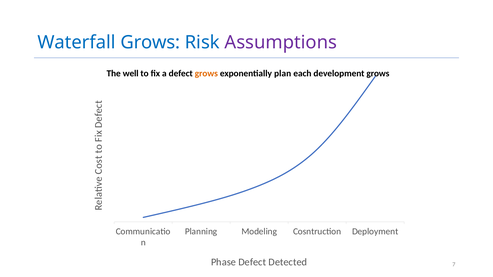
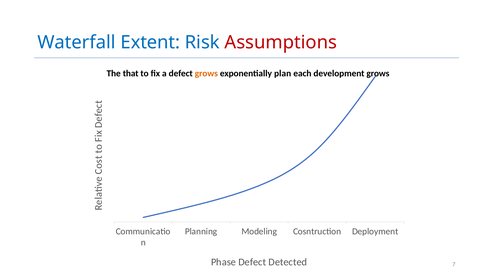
Waterfall Grows: Grows -> Extent (150, 42)
Assumptions colour: purple -> red (281, 42)
well: well -> that (131, 73)
